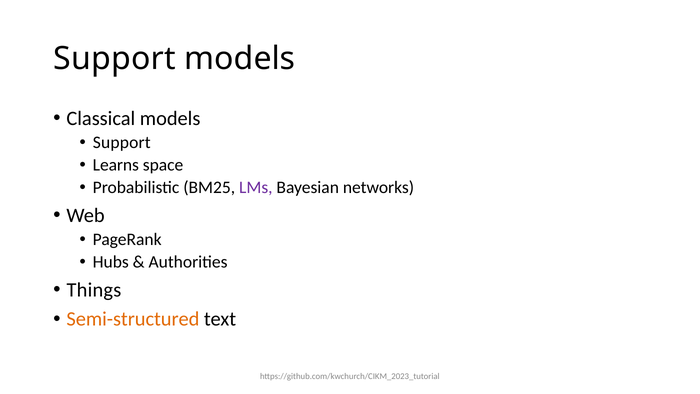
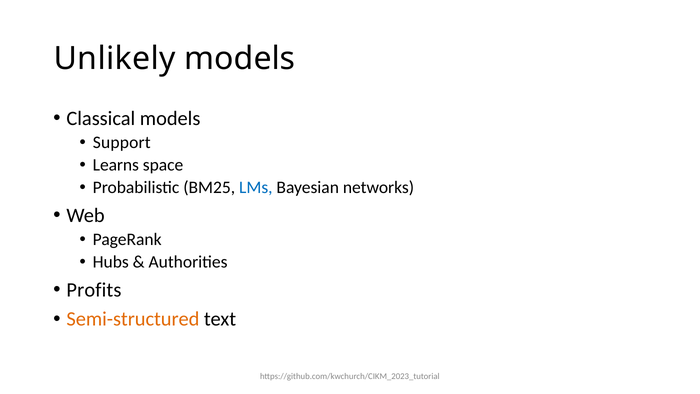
Support: Support -> Unlikely (115, 59)
LMs colour: purple -> blue (256, 188)
Things: Things -> Profits (94, 290)
